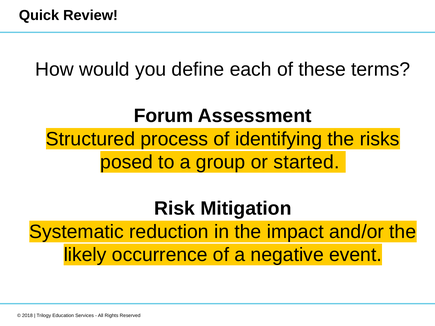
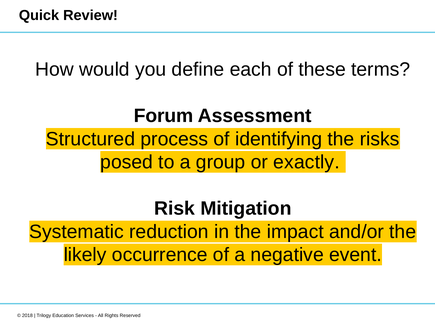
started: started -> exactly (307, 162)
